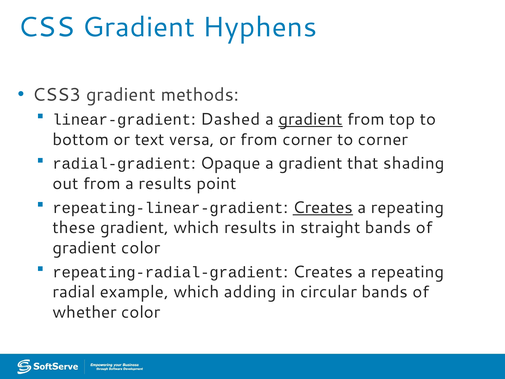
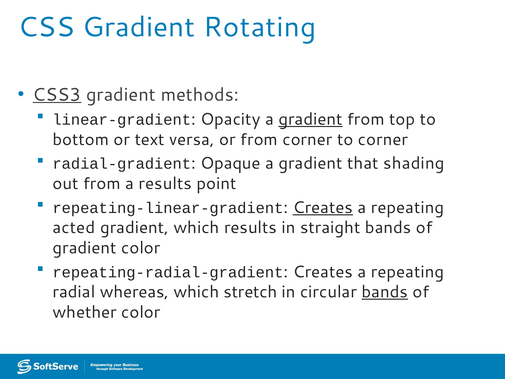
Hyphens: Hyphens -> Rotating (260, 27)
CSS3 underline: none -> present (57, 95)
Dashed: Dashed -> Opacity (230, 119)
these: these -> acted (74, 228)
example: example -> whereas (134, 292)
adding: adding -> stretch (250, 292)
bands underline: none -> present (385, 292)
